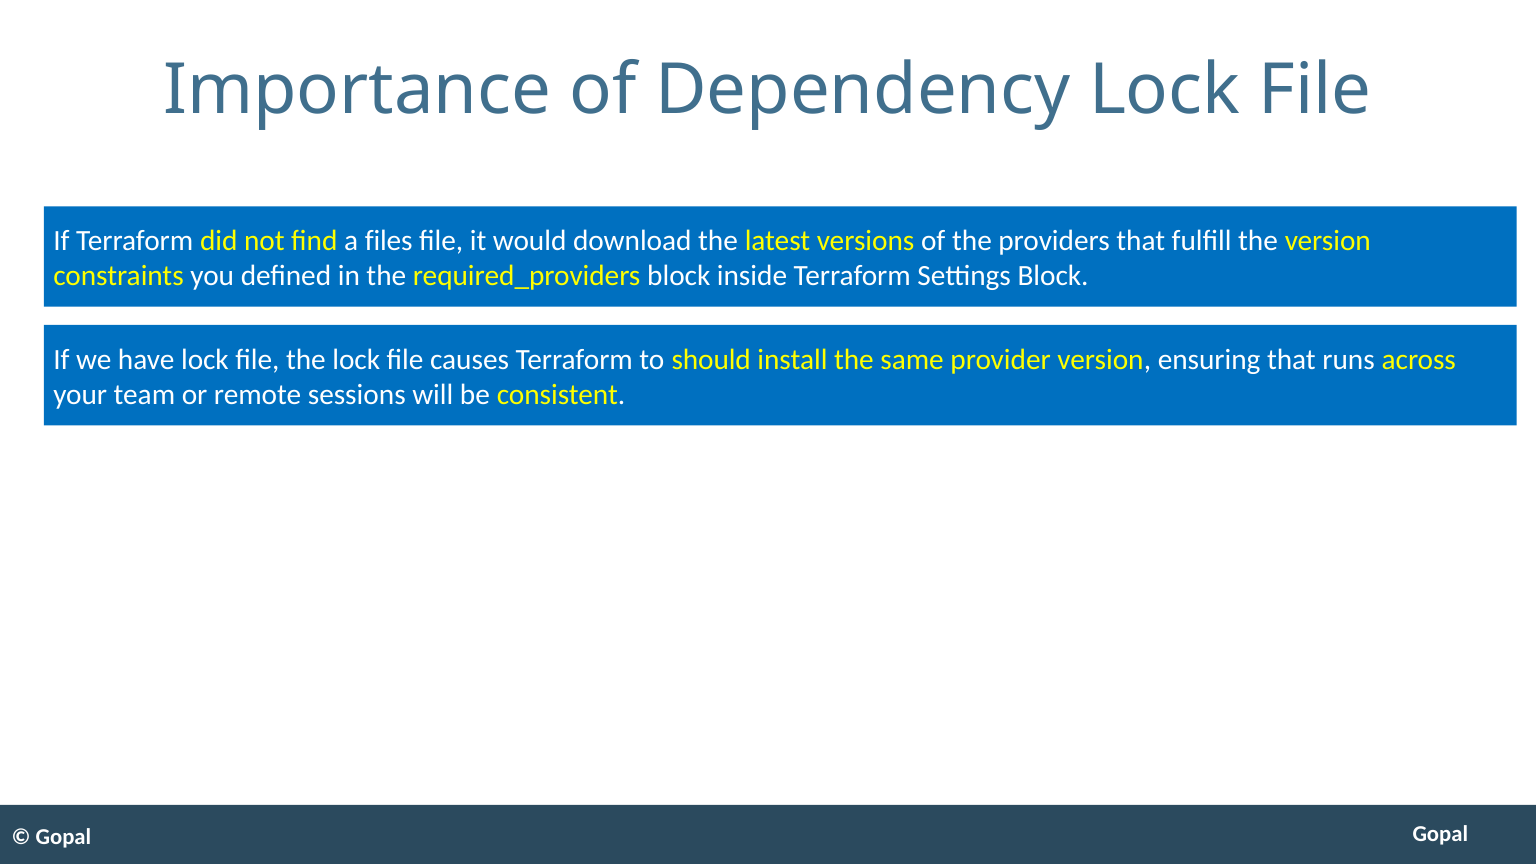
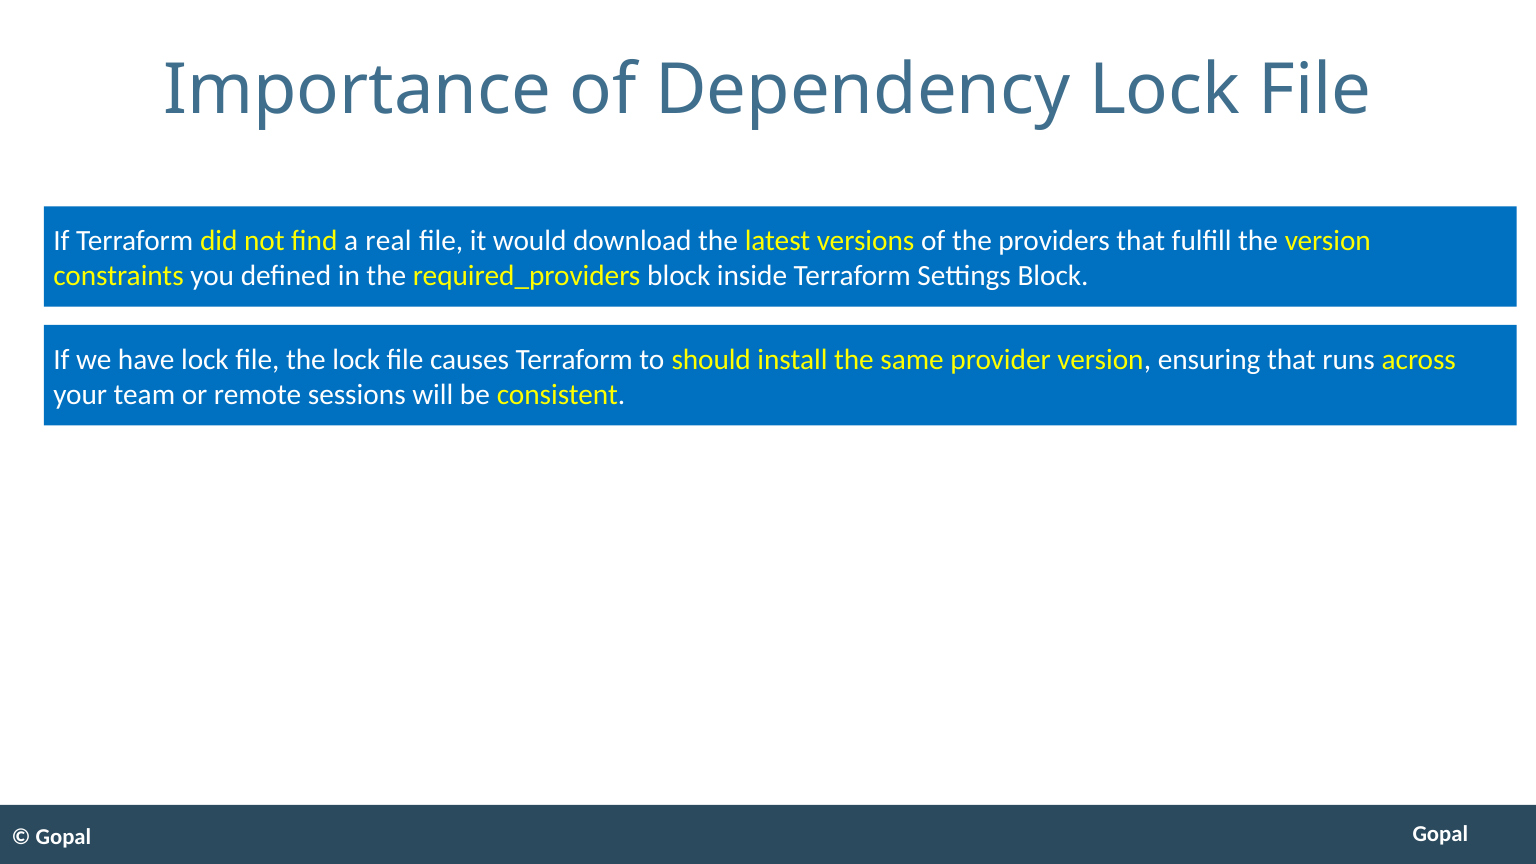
files: files -> real (388, 241)
